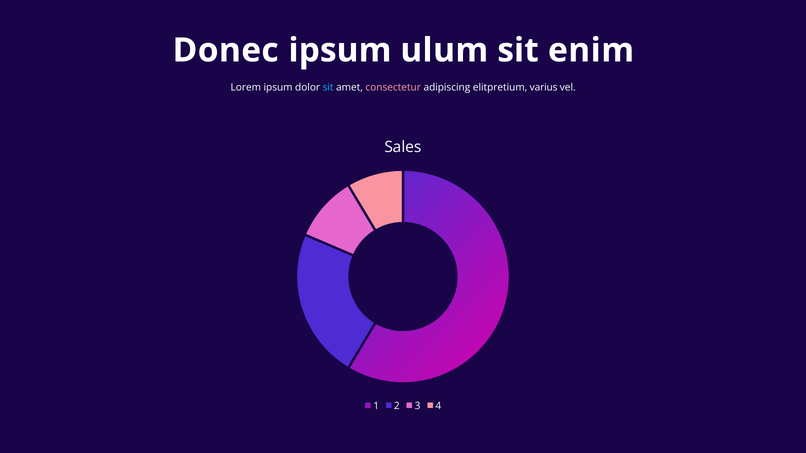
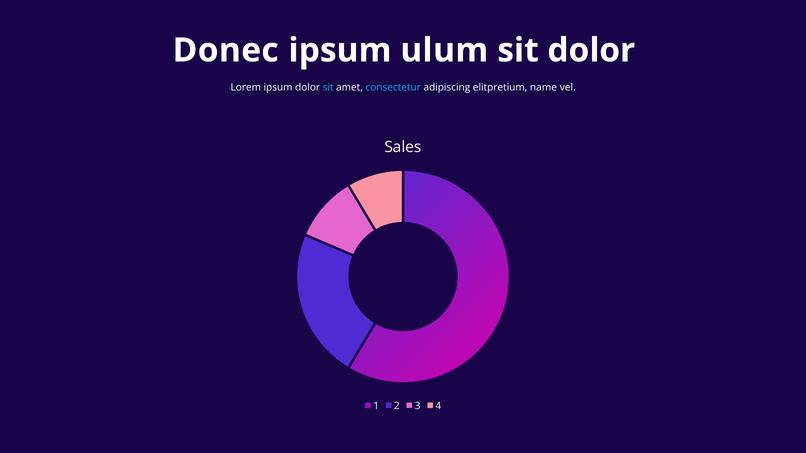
sit enim: enim -> dolor (591, 50)
consectetur colour: pink -> light blue (393, 87)
varius: varius -> name (543, 87)
